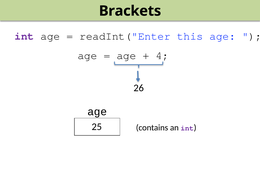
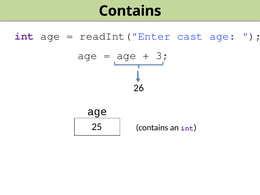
Brackets: Brackets -> Contains (130, 11)
this: this -> cast (190, 36)
4: 4 -> 3 (162, 56)
